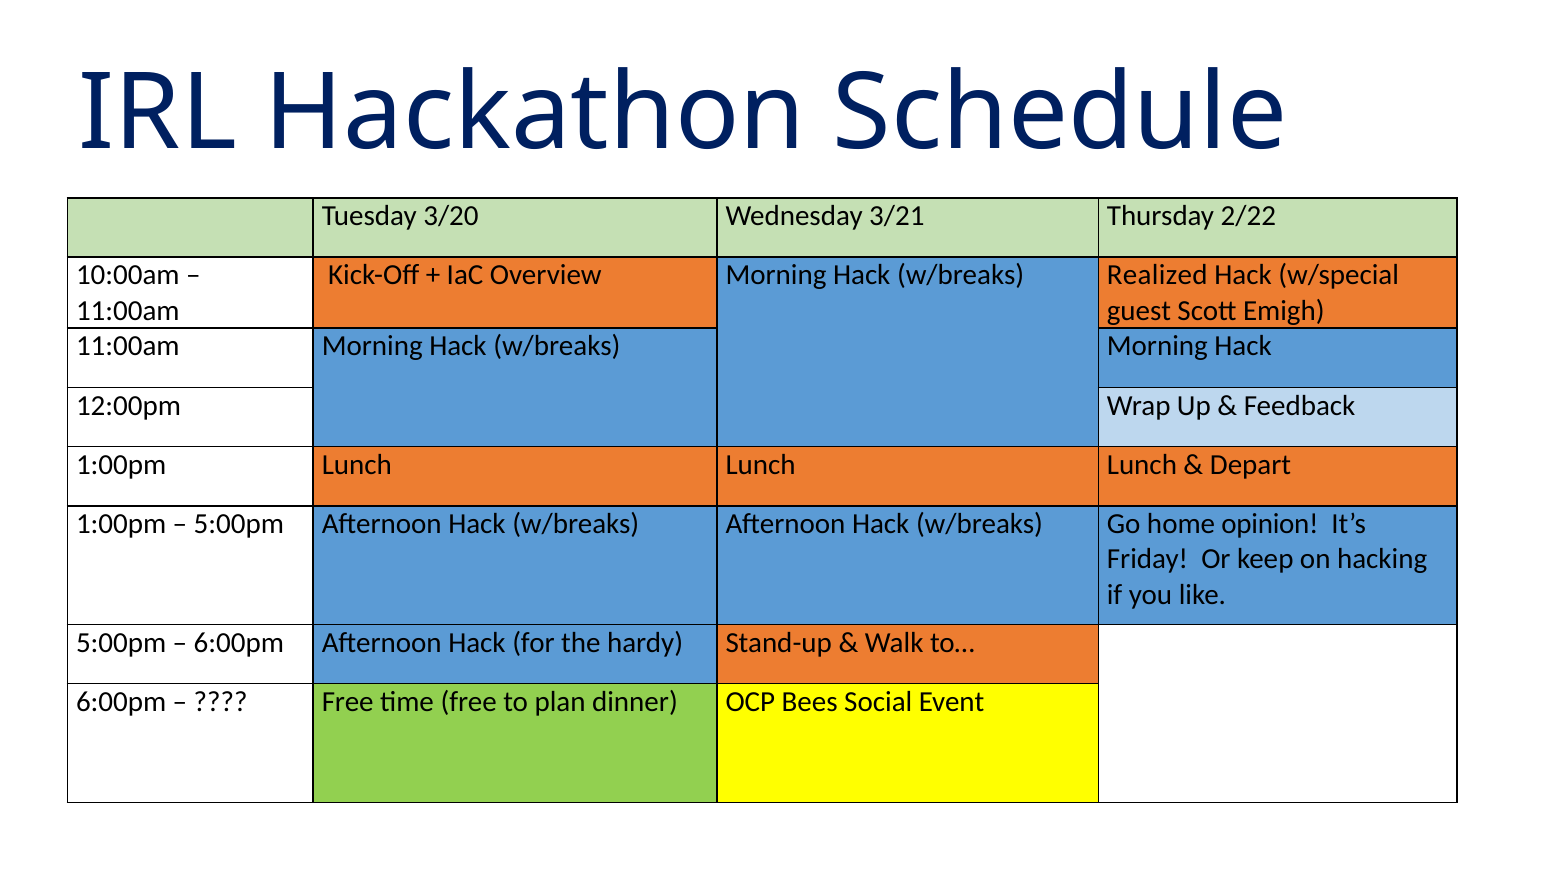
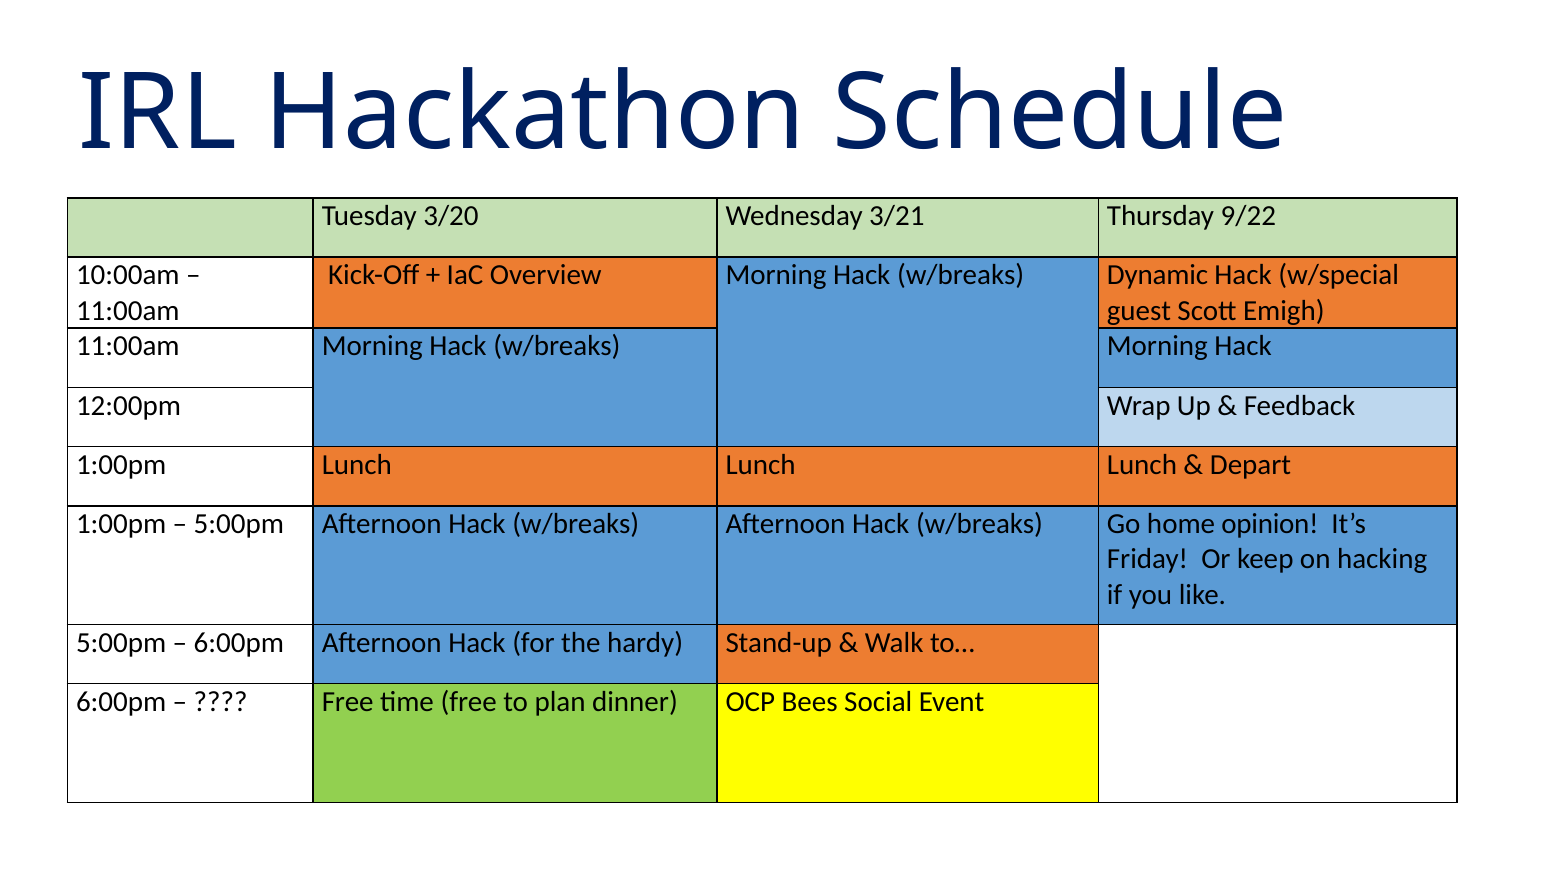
2/22: 2/22 -> 9/22 (1248, 216)
Realized: Realized -> Dynamic (1157, 275)
